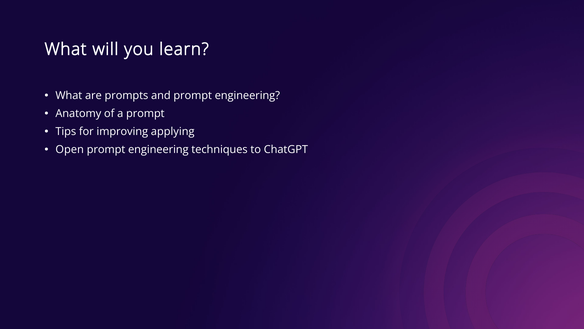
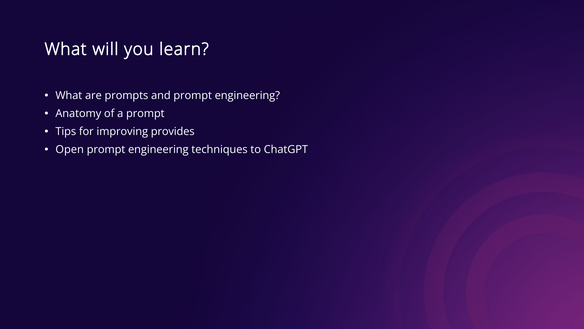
applying: applying -> provides (173, 131)
